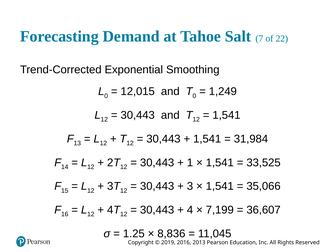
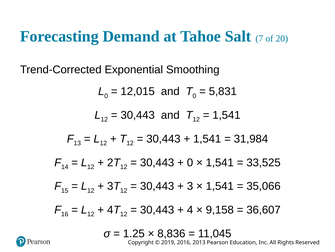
22: 22 -> 20 (282, 38)
1,249: 1,249 -> 5,831 (223, 91)
1: 1 -> 0 (190, 162)
7,199: 7,199 -> 9,158 (220, 209)
